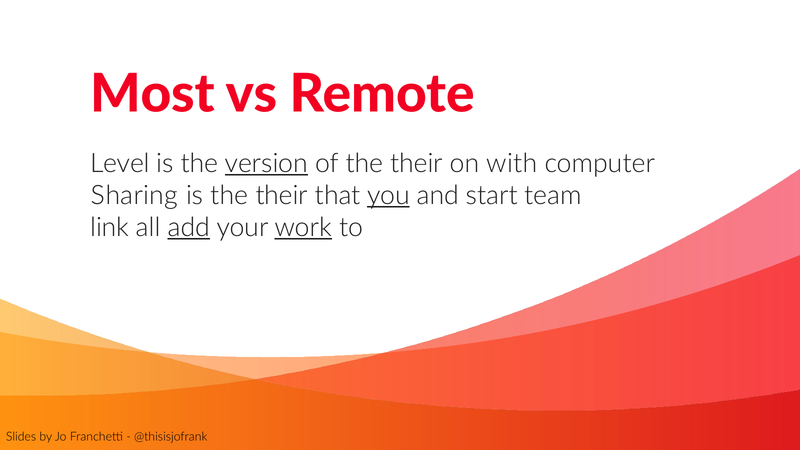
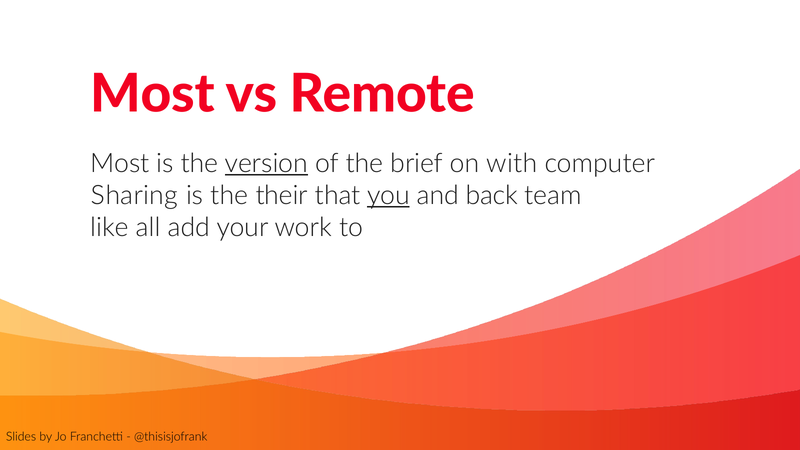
Level: Level -> Most (120, 163)
of the their: their -> brief (417, 163)
start: start -> back (492, 195)
link: link -> like (110, 227)
add underline: present -> none (189, 227)
work underline: present -> none (303, 227)
